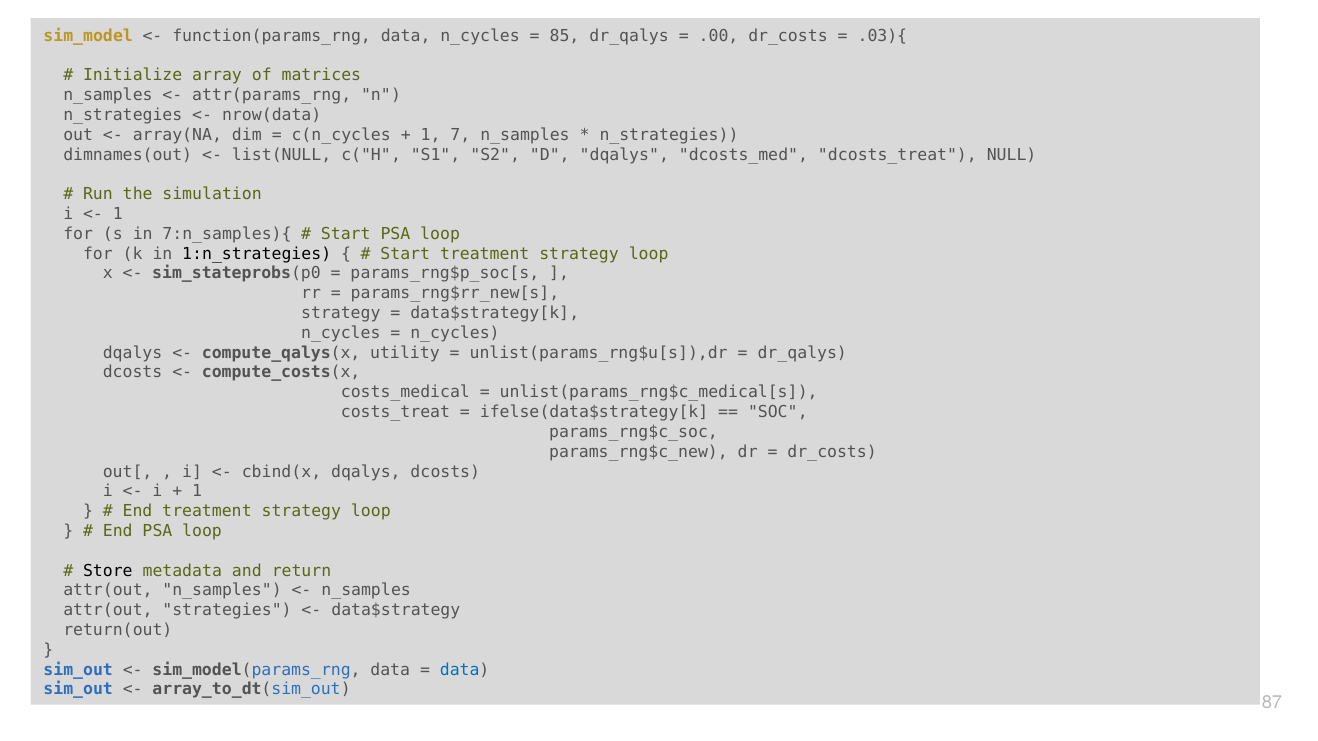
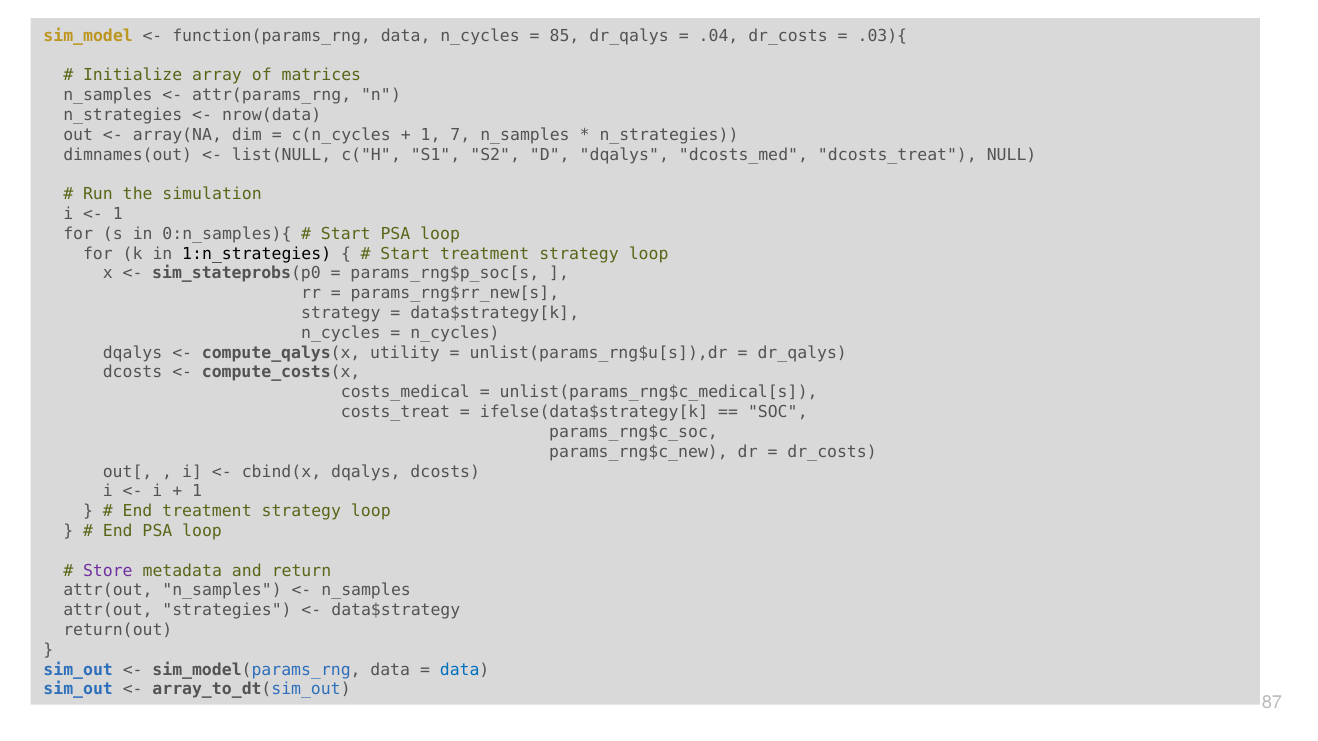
.00: .00 -> .04 (719, 36)
7:n_samples){: 7:n_samples){ -> 0:n_samples){ (227, 234)
Store colour: black -> purple (108, 571)
